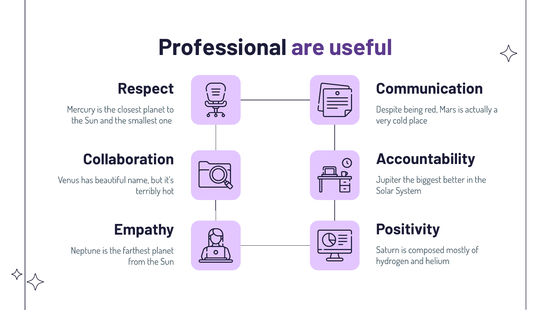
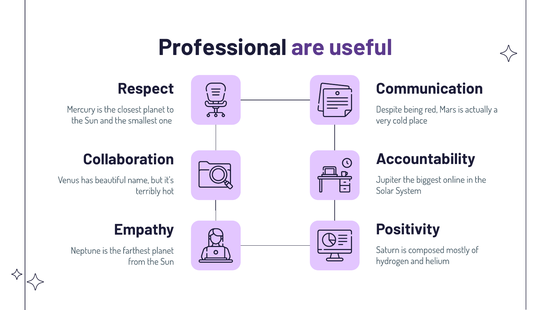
better: better -> online (454, 180)
